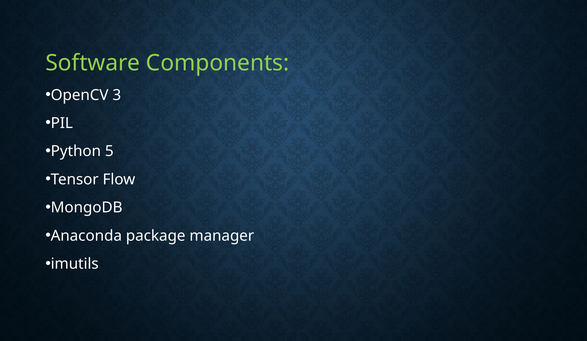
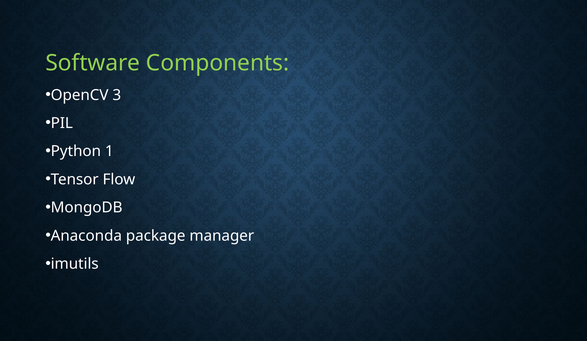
5: 5 -> 1 (109, 151)
